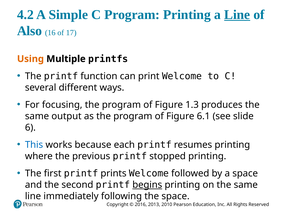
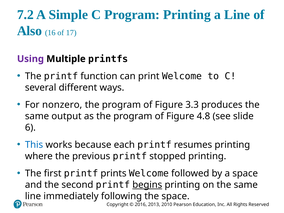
4.2: 4.2 -> 7.2 (25, 15)
Line underline: present -> none (237, 15)
Using colour: orange -> purple (30, 59)
focusing: focusing -> nonzero (62, 105)
1.3: 1.3 -> 3.3 (192, 105)
6.1: 6.1 -> 4.8 (203, 116)
